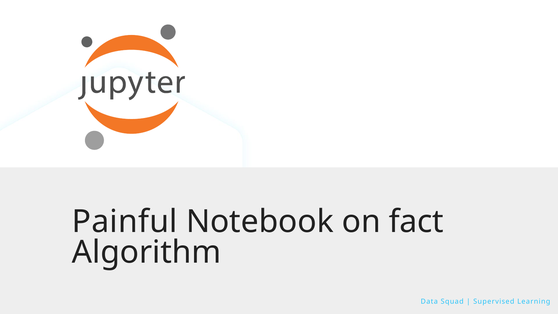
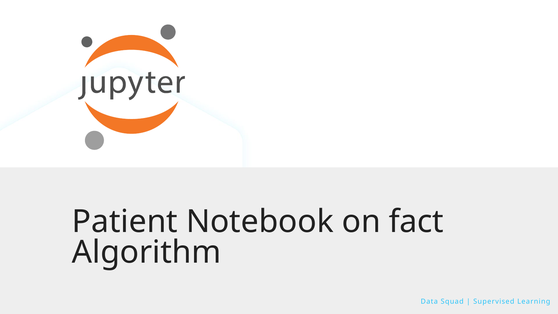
Painful: Painful -> Patient (125, 222)
